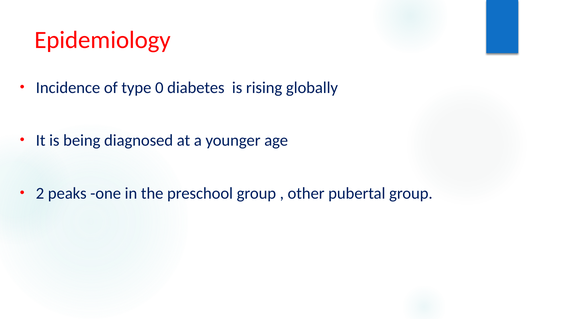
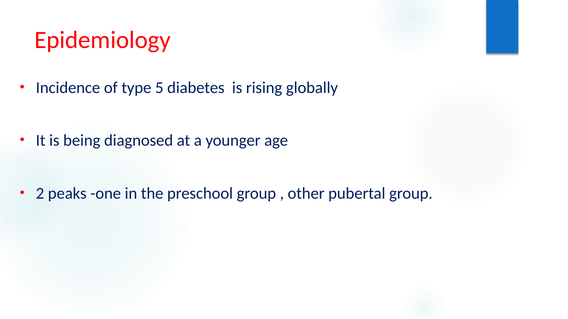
0: 0 -> 5 (159, 88)
